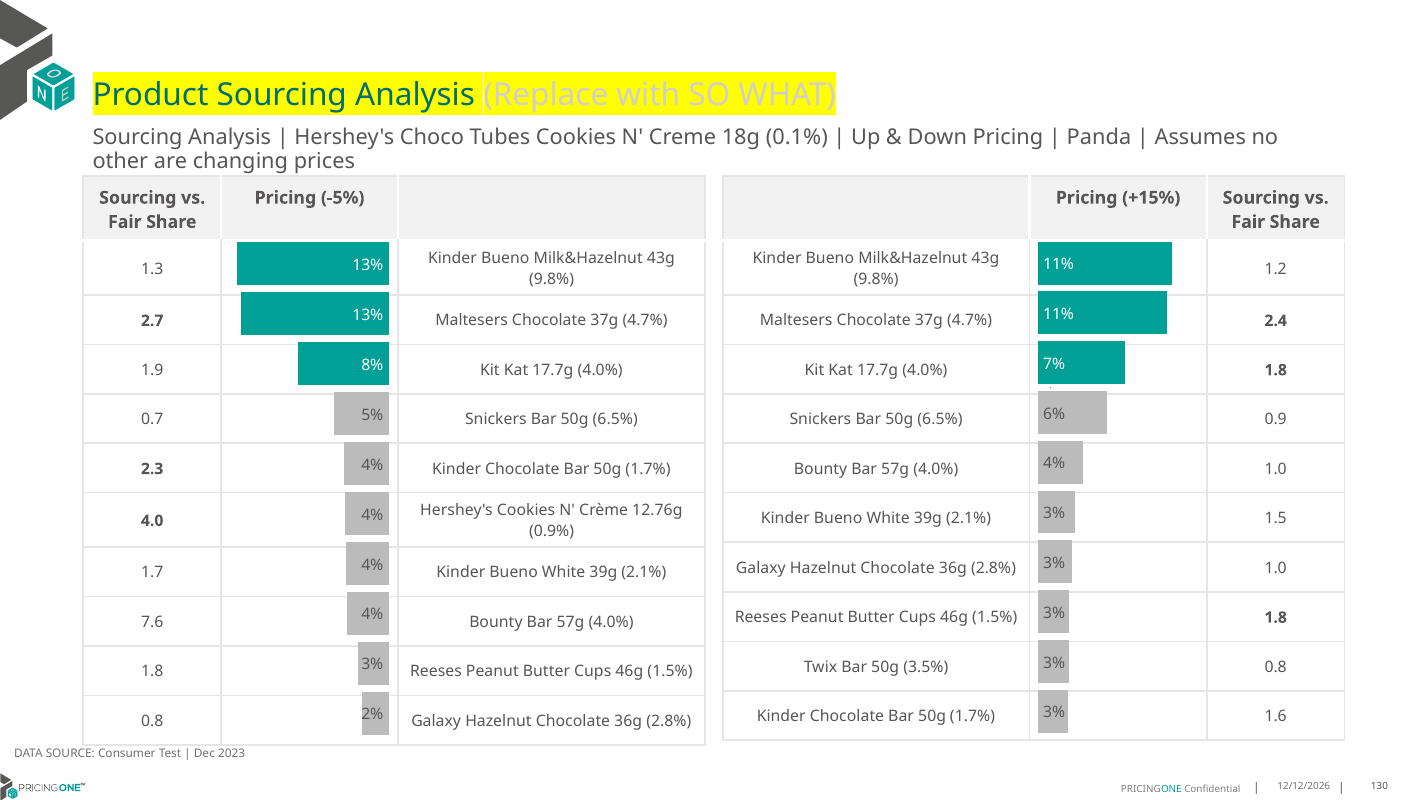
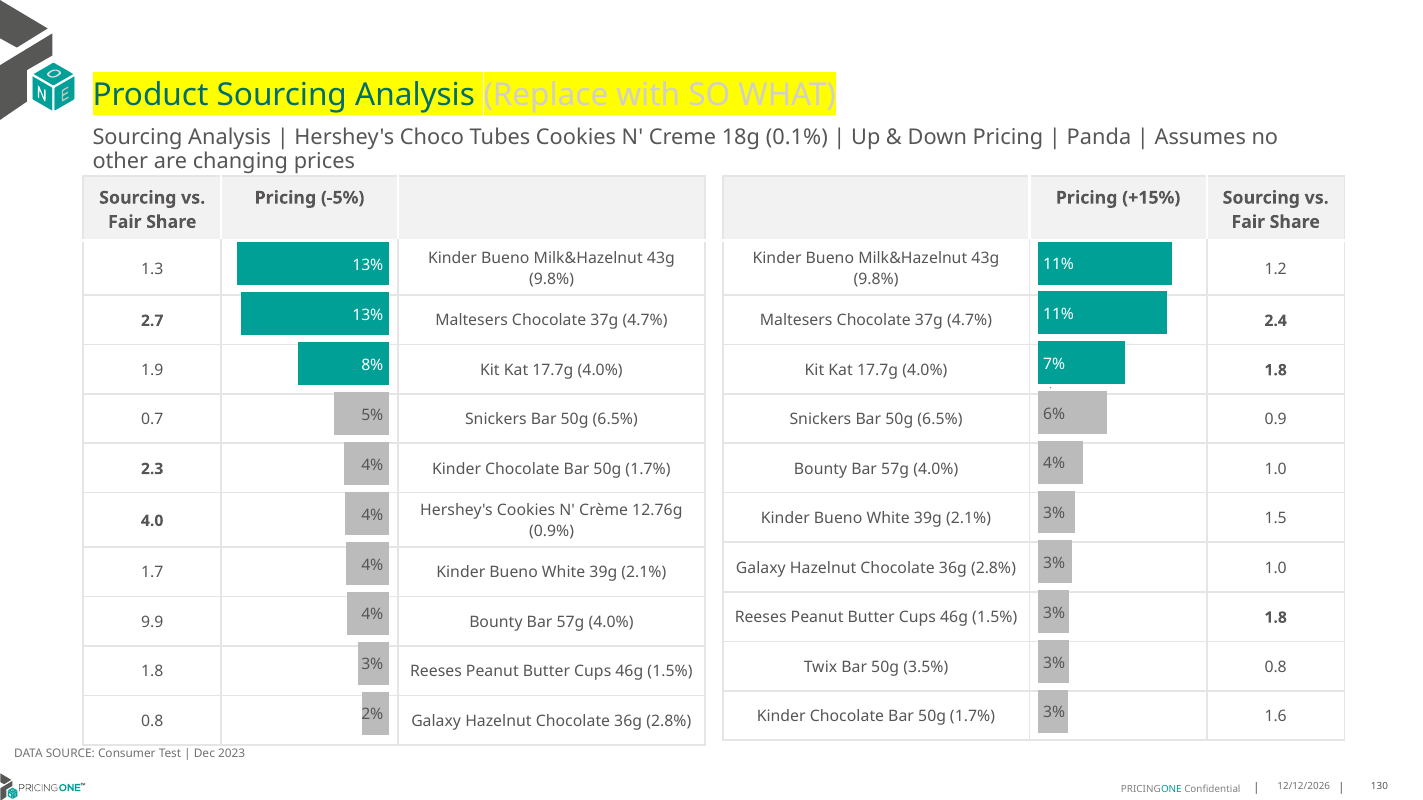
7.6: 7.6 -> 9.9 (152, 622)
